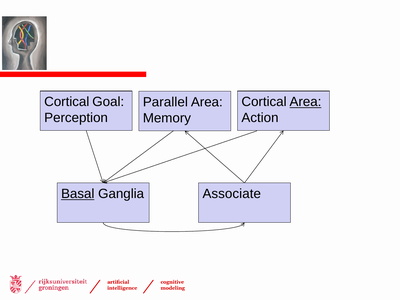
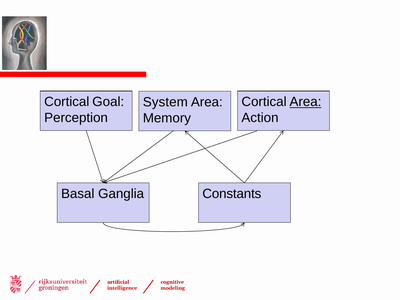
Parallel: Parallel -> System (165, 102)
Basal underline: present -> none (78, 194)
Associate: Associate -> Constants (232, 194)
